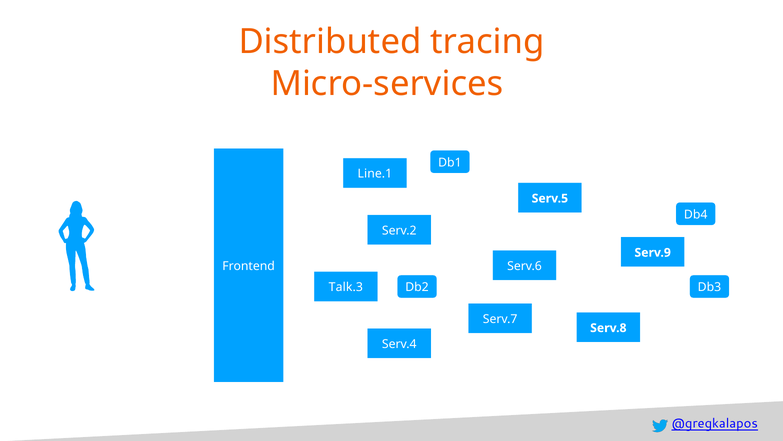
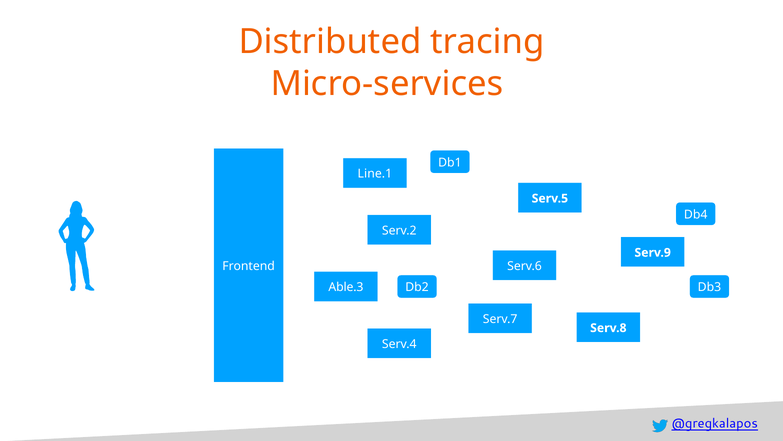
Talk.3: Talk.3 -> Able.3 (346, 287)
